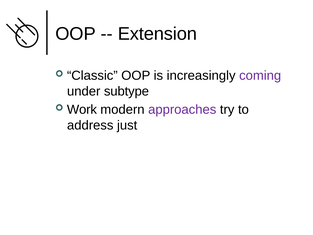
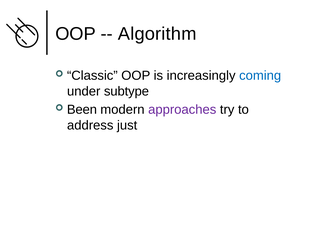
Extension: Extension -> Algorithm (157, 34)
coming colour: purple -> blue (260, 76)
Work: Work -> Been (82, 109)
